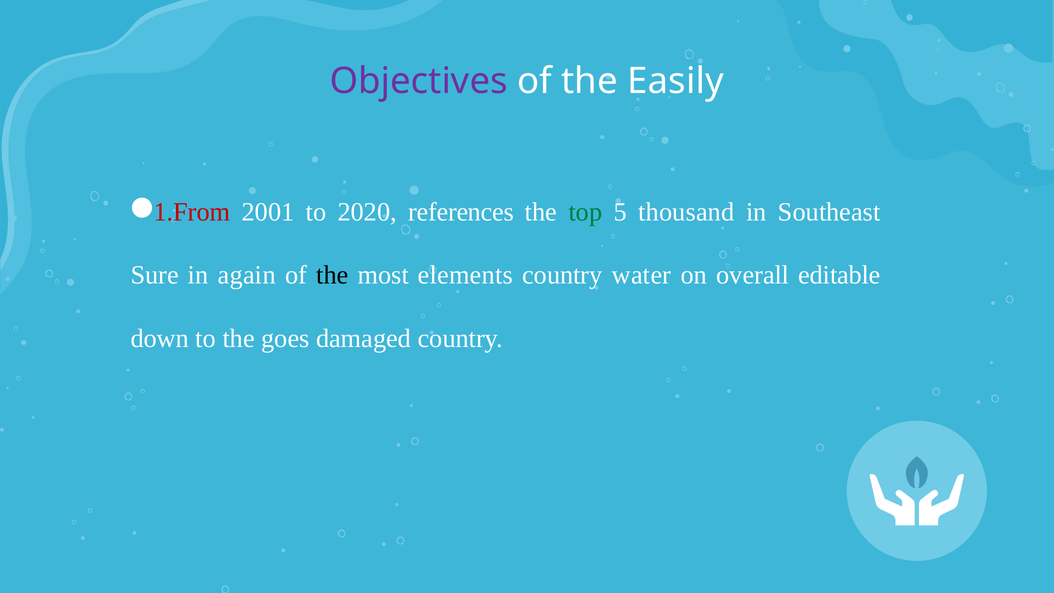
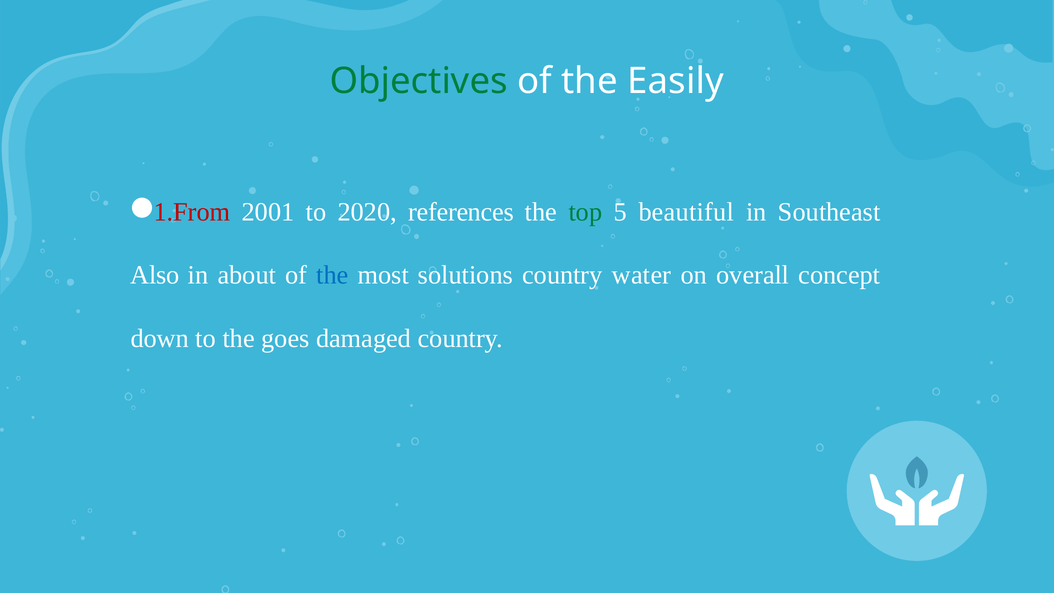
Objectives colour: purple -> green (419, 81)
thousand: thousand -> beautiful (686, 212)
Sure: Sure -> Also (155, 275)
again: again -> about (247, 275)
the colour: black -> blue (332, 275)
elements: elements -> solutions (465, 275)
editable: editable -> concept (839, 275)
